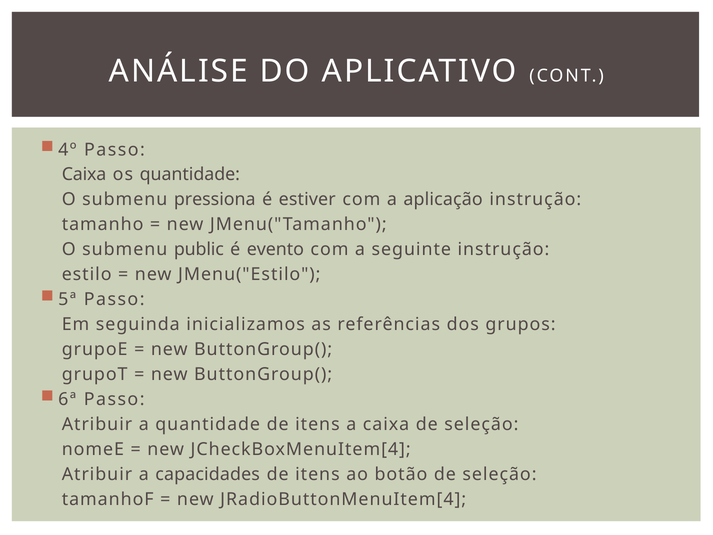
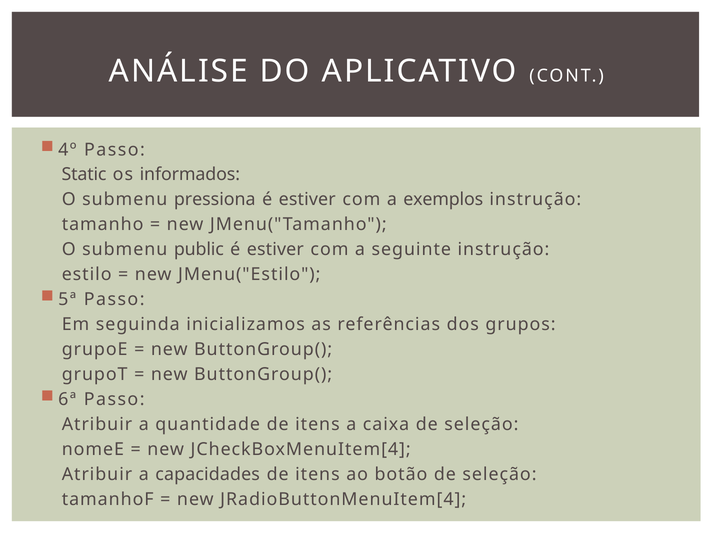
Caixa: Caixa -> Static (84, 175)
os quantidade: quantidade -> informados (190, 175)
aplicação: aplicação -> exemplos (443, 199)
evento: evento -> estiver (275, 249)
